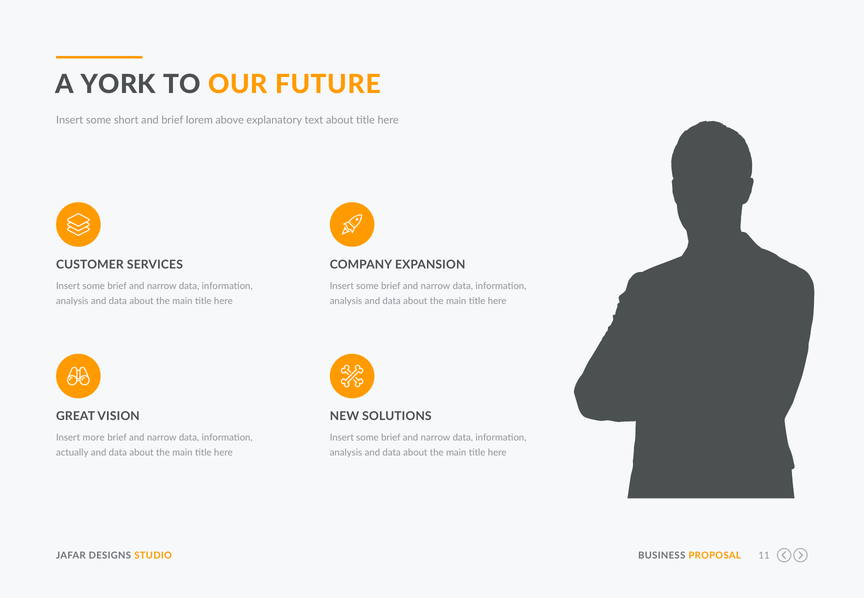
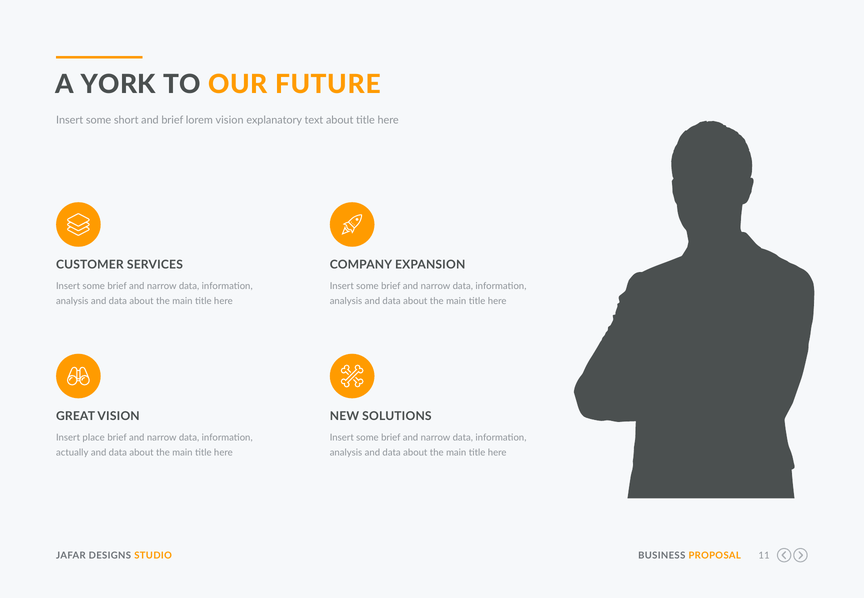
lorem above: above -> vision (230, 120)
more: more -> place (94, 438)
